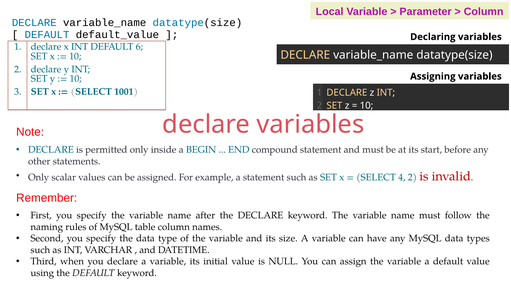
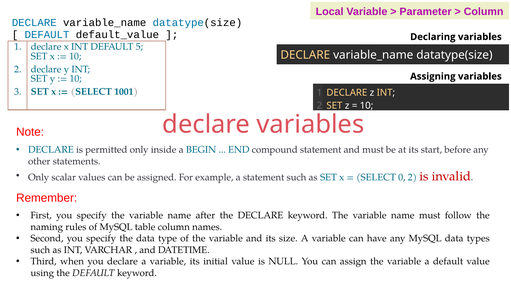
6: 6 -> 5 (139, 47)
4: 4 -> 0 (402, 178)
